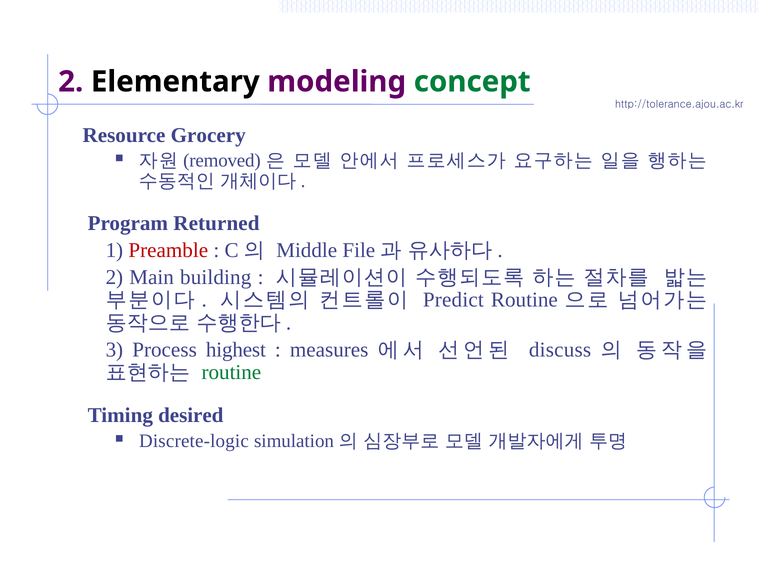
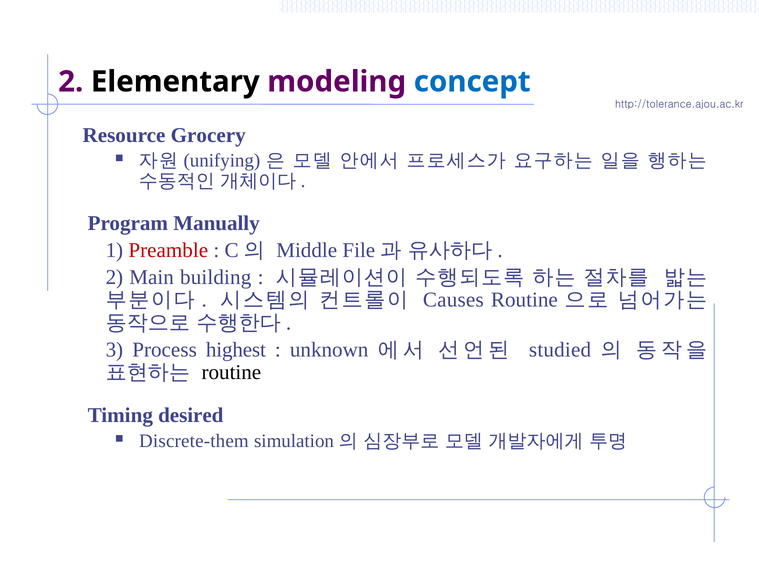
concept colour: green -> blue (472, 82)
removed: removed -> unifying (222, 161)
Returned: Returned -> Manually (217, 223)
Predict: Predict -> Causes (453, 300)
measures: measures -> unknown (329, 350)
discuss: discuss -> studied (560, 350)
routine colour: green -> black (231, 372)
Discrete-logic: Discrete-logic -> Discrete-them (194, 441)
